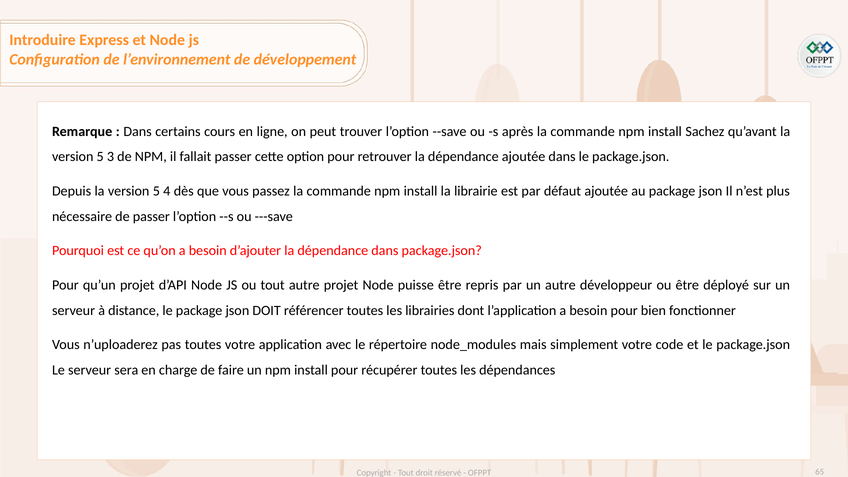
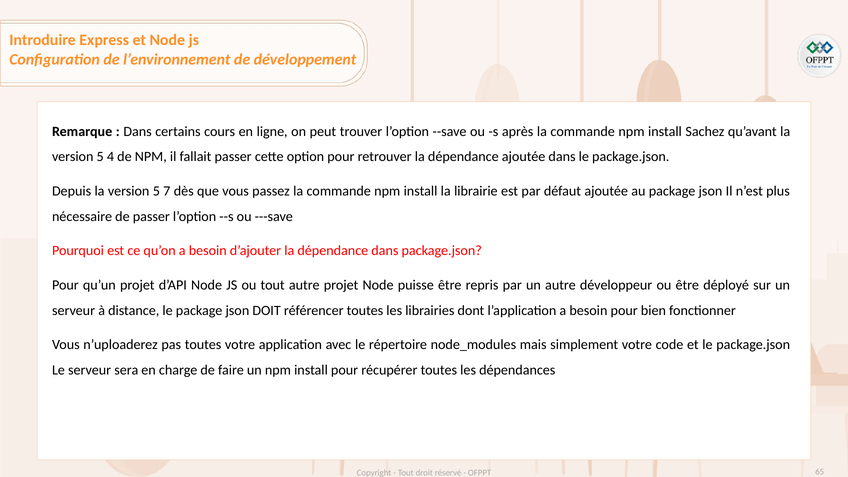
3: 3 -> 4 (111, 157)
4: 4 -> 7 (167, 191)
